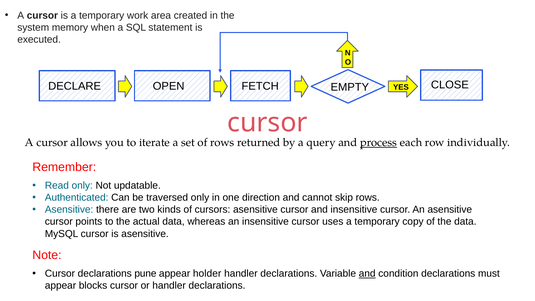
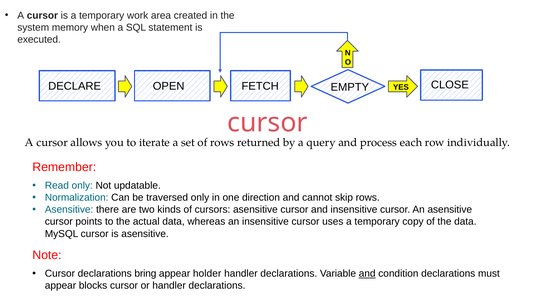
process underline: present -> none (379, 143)
Authenticated: Authenticated -> Normalization (77, 198)
pune: pune -> bring (145, 274)
